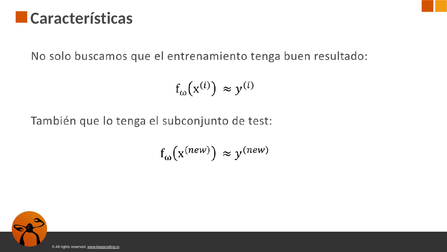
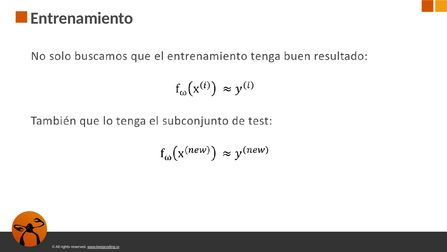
Características: Características -> Entrenamiento (82, 18)
